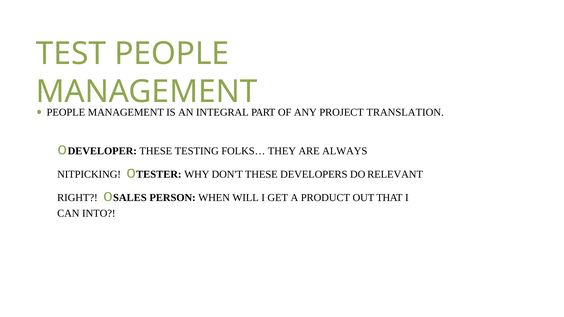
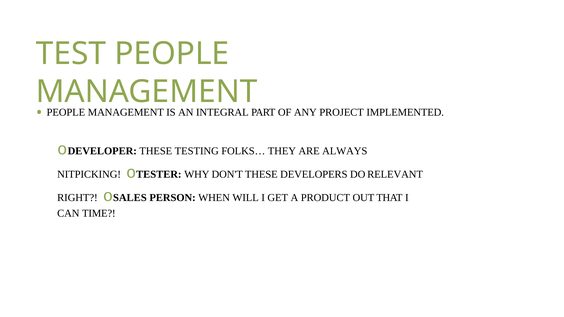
TRANSLATION: TRANSLATION -> IMPLEMENTED (405, 112)
INTO: INTO -> TIME (99, 214)
